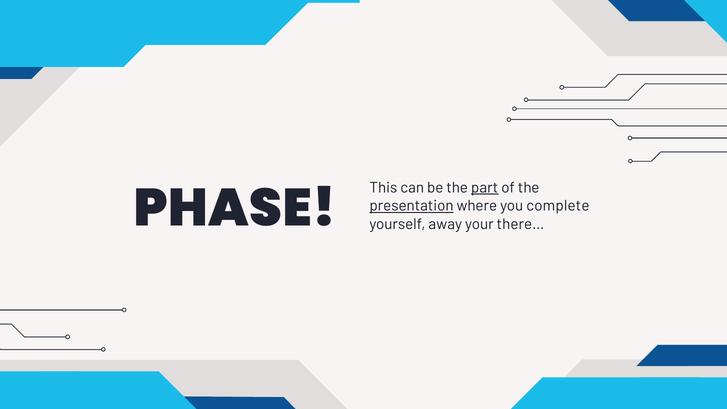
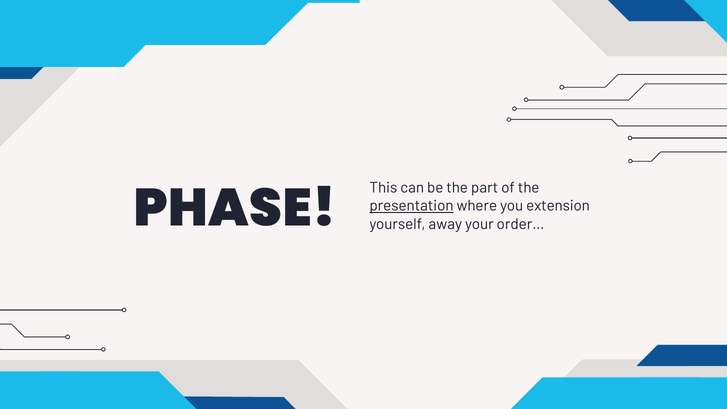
part underline: present -> none (485, 188)
complete: complete -> extension (558, 206)
there…: there… -> order… (520, 224)
